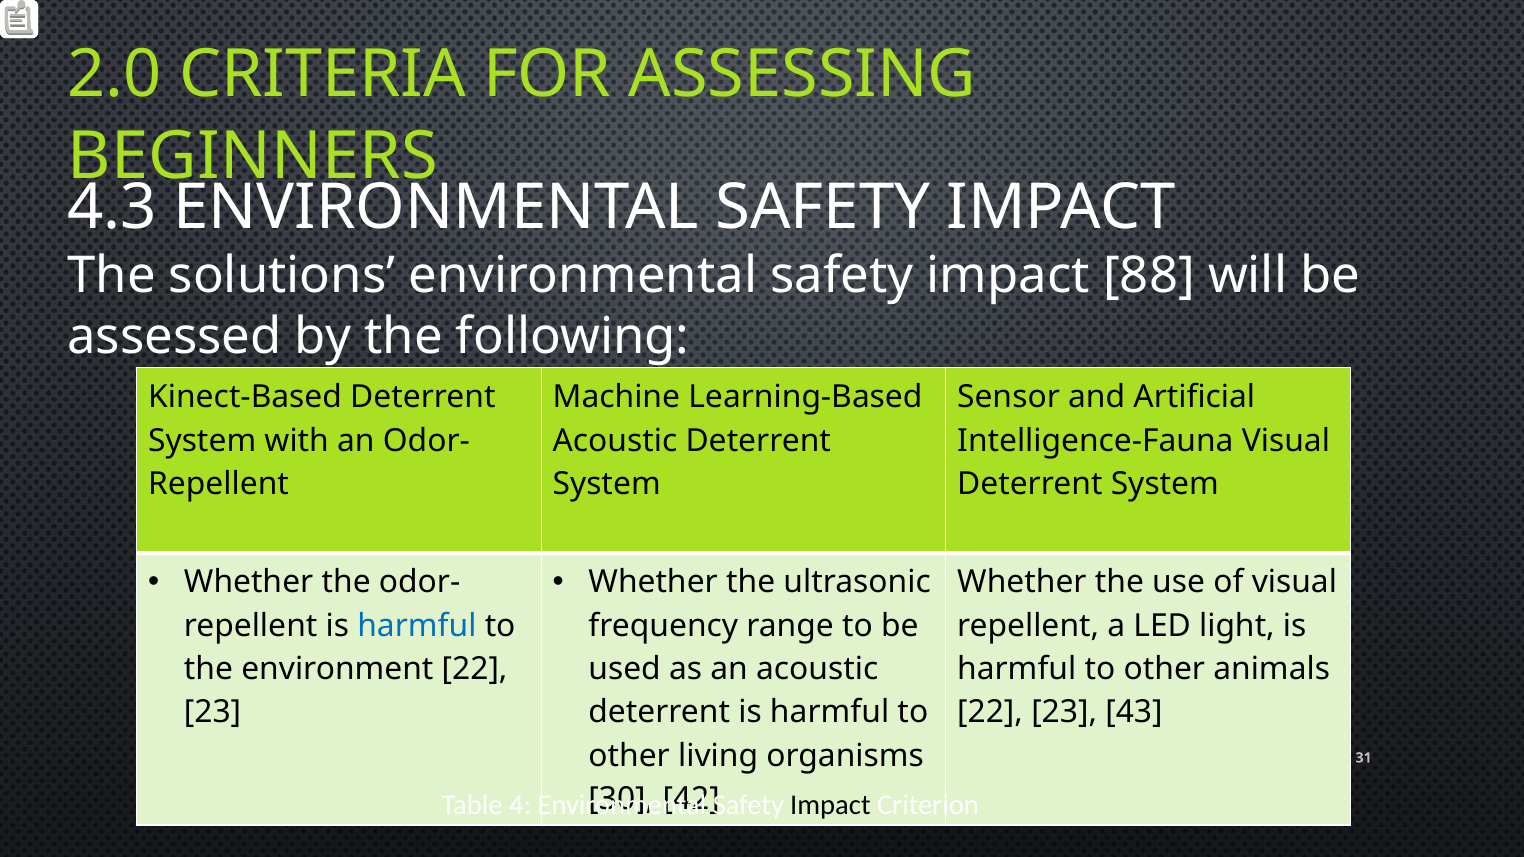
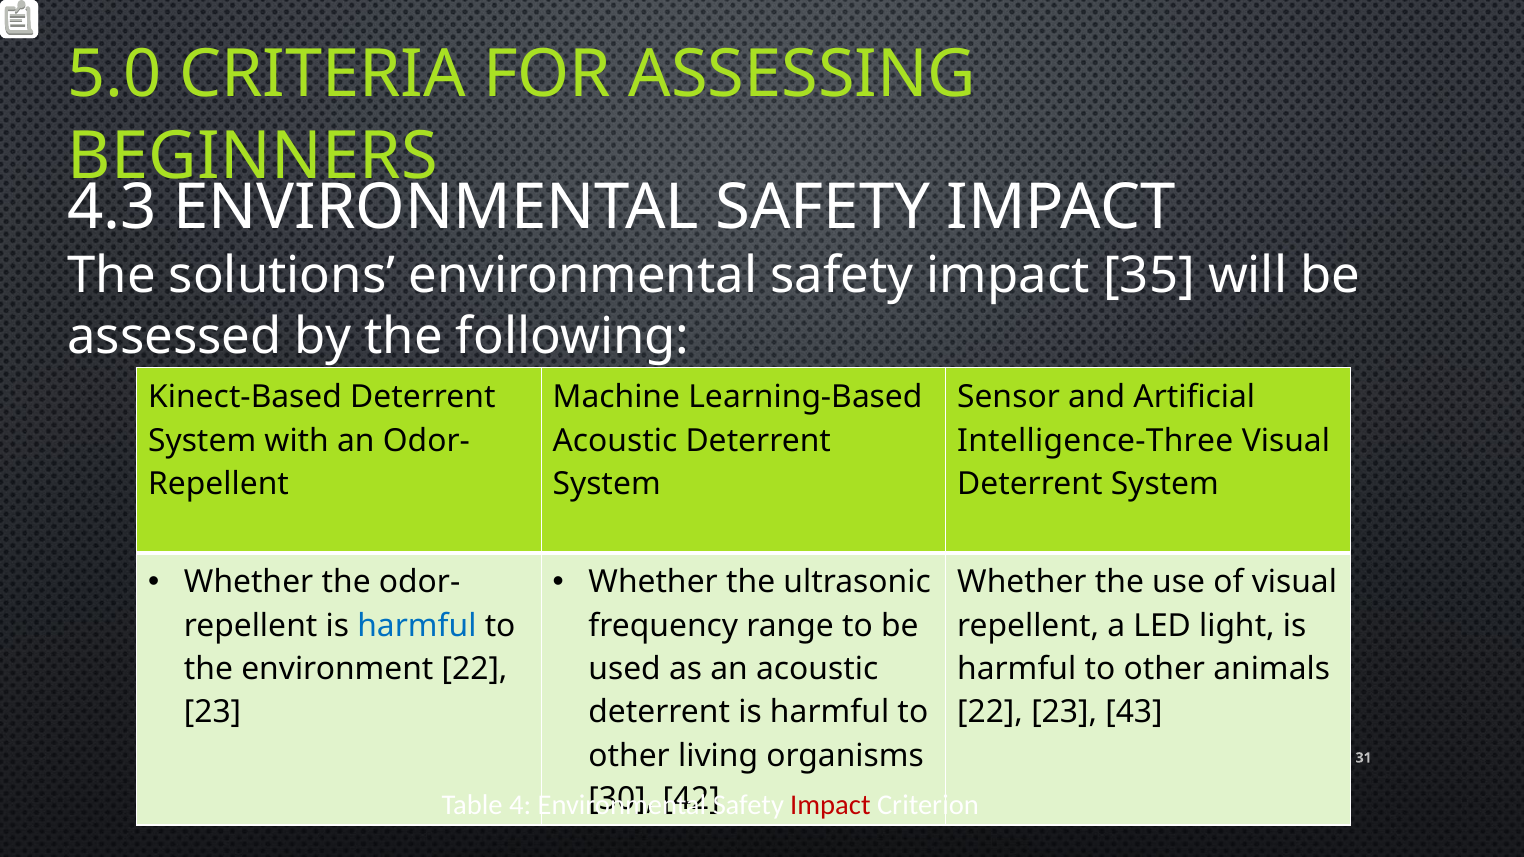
2.0: 2.0 -> 5.0 (115, 75)
88: 88 -> 35 (1149, 276)
Intelligence-Fauna: Intelligence-Fauna -> Intelligence-Three (1095, 441)
Impact colour: black -> red (830, 806)
